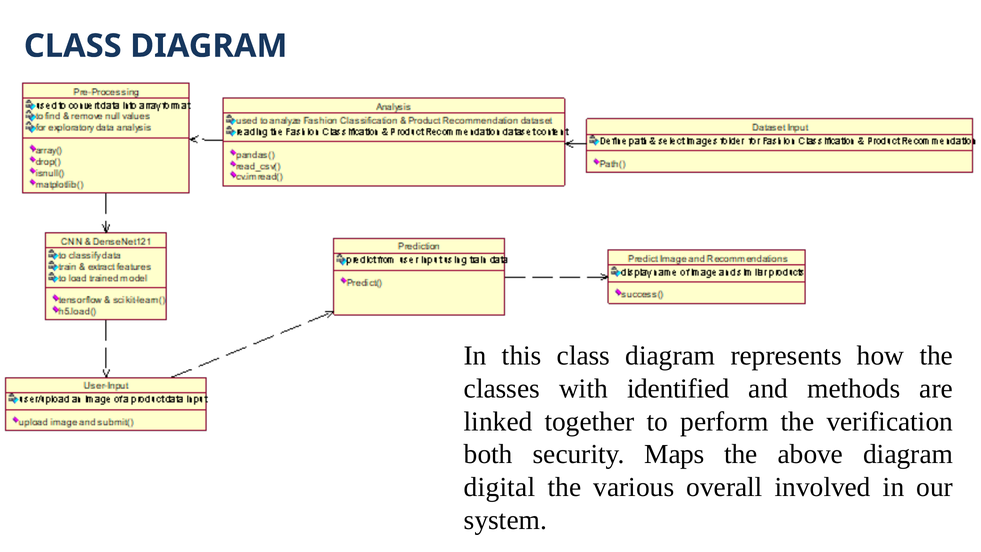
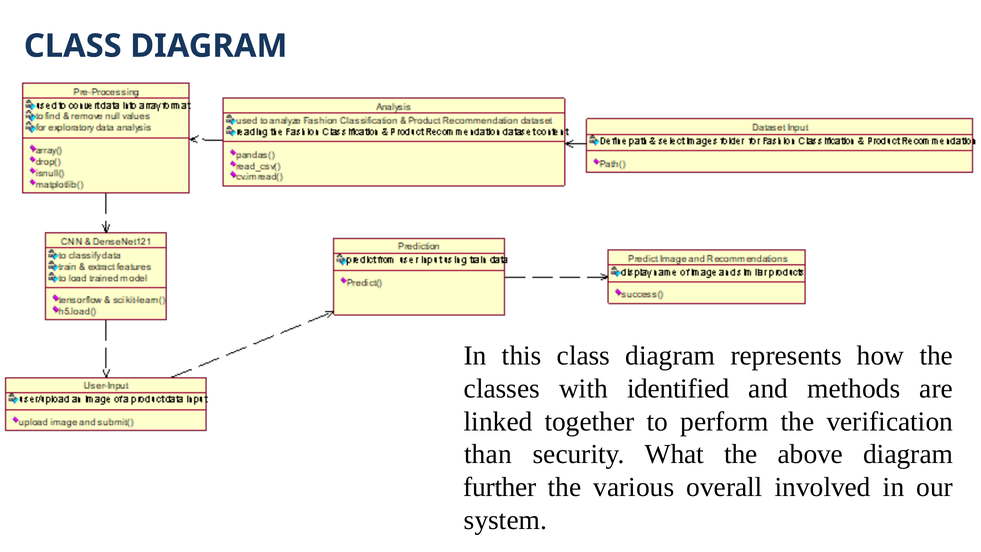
both: both -> than (488, 454)
Maps: Maps -> What (674, 454)
digital: digital -> further (500, 487)
